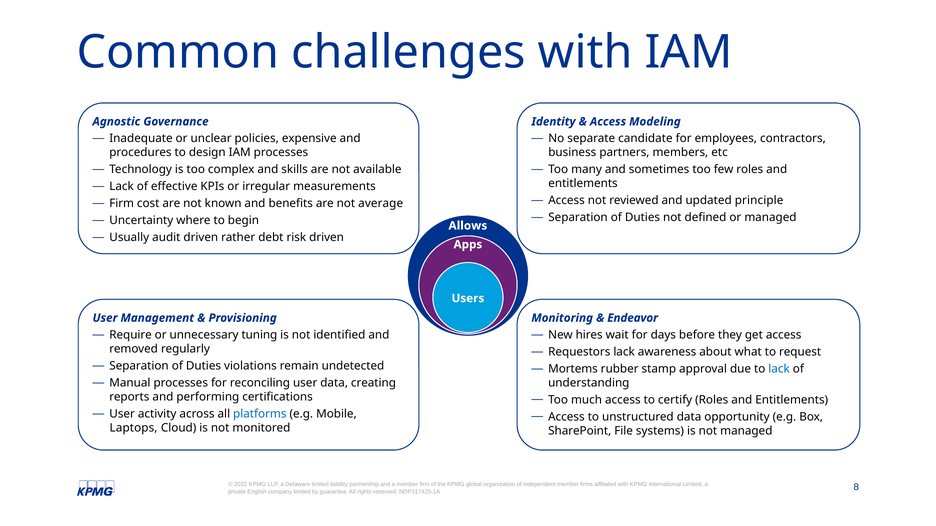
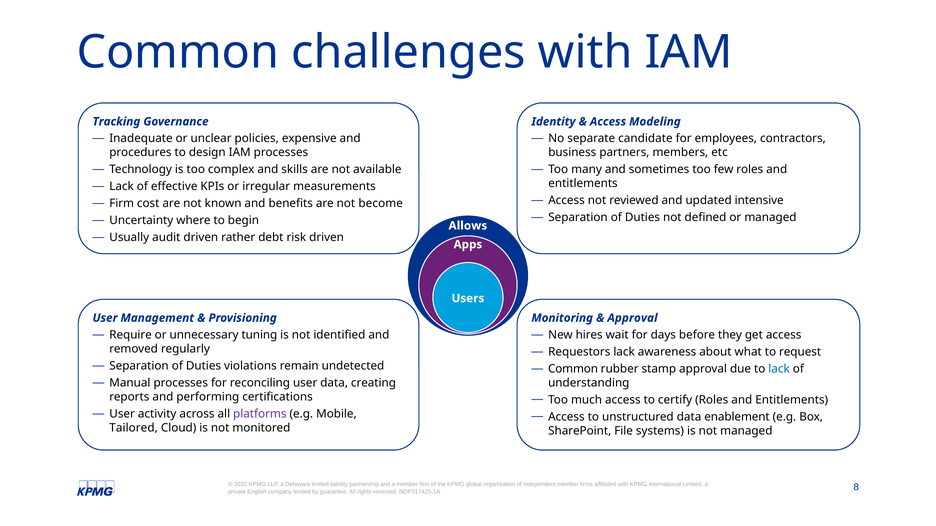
Agnostic: Agnostic -> Tracking (116, 122)
principle: principle -> intensive (759, 201)
average: average -> become (381, 204)
Endeavor: Endeavor -> Approval (633, 318)
Mortems: Mortems -> Common (573, 369)
platforms colour: blue -> purple (260, 414)
opportunity: opportunity -> enablement (737, 417)
Laptops: Laptops -> Tailored (134, 428)
